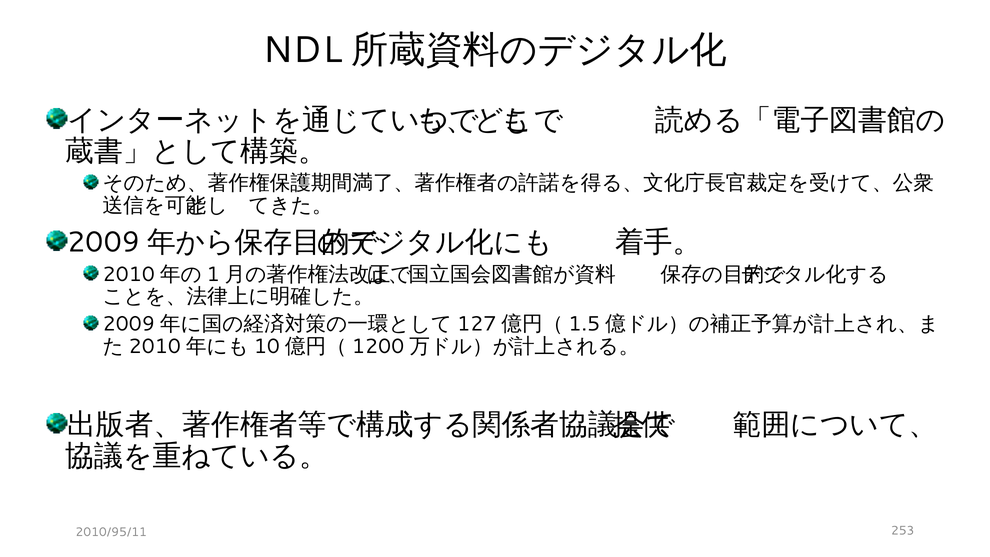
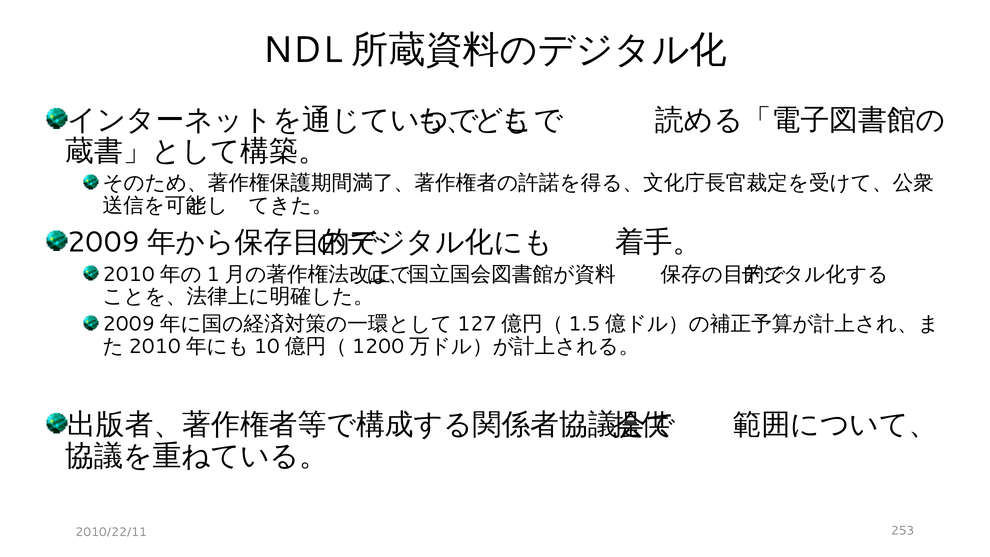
2010/95/11: 2010/95/11 -> 2010/22/11 (111, 532)
